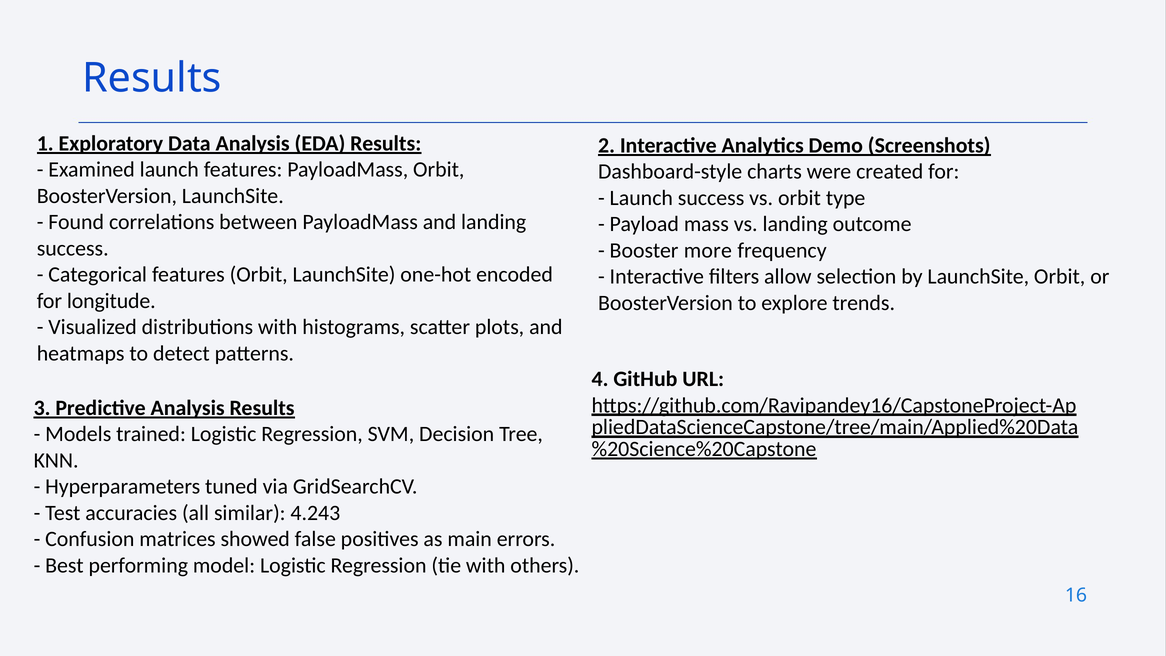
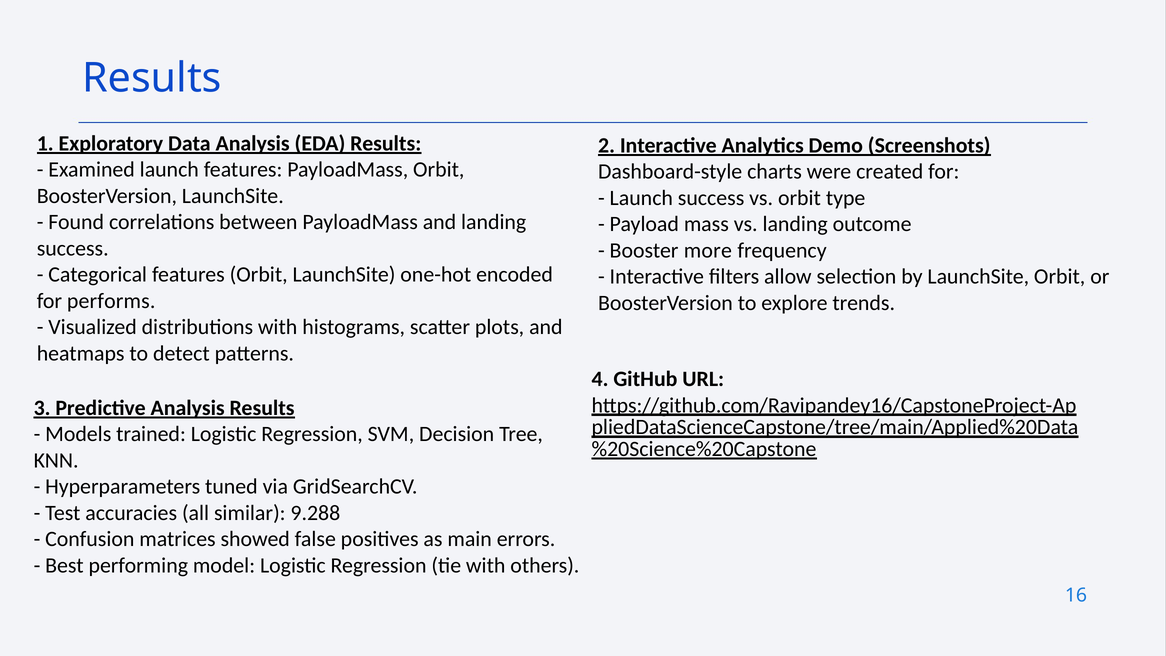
longitude: longitude -> performs (111, 301)
4.243: 4.243 -> 9.288 (315, 513)
